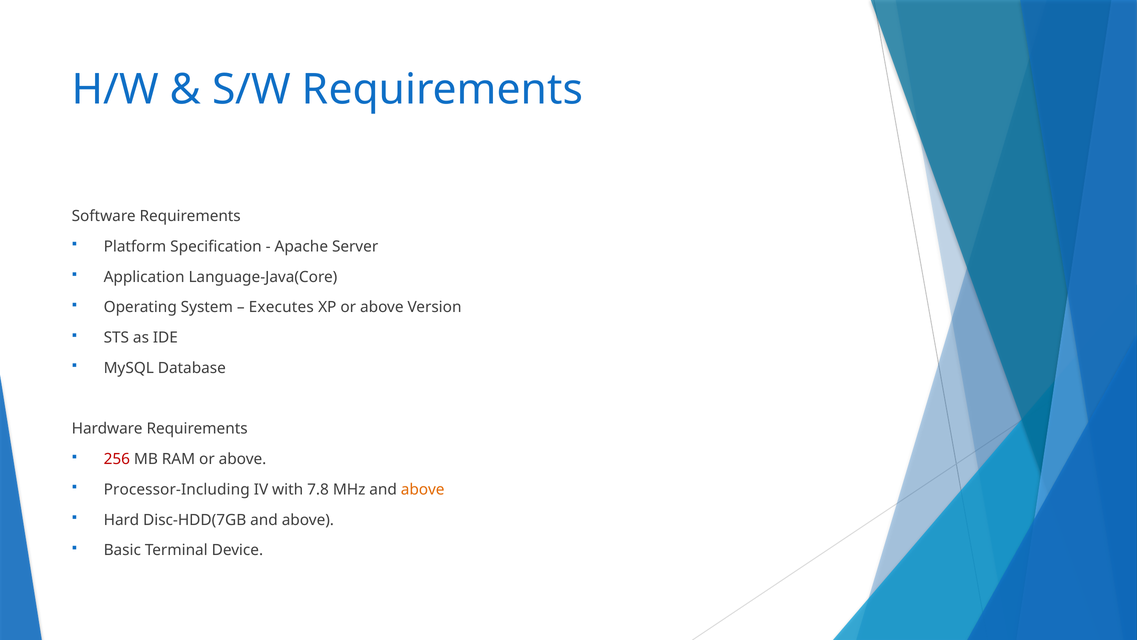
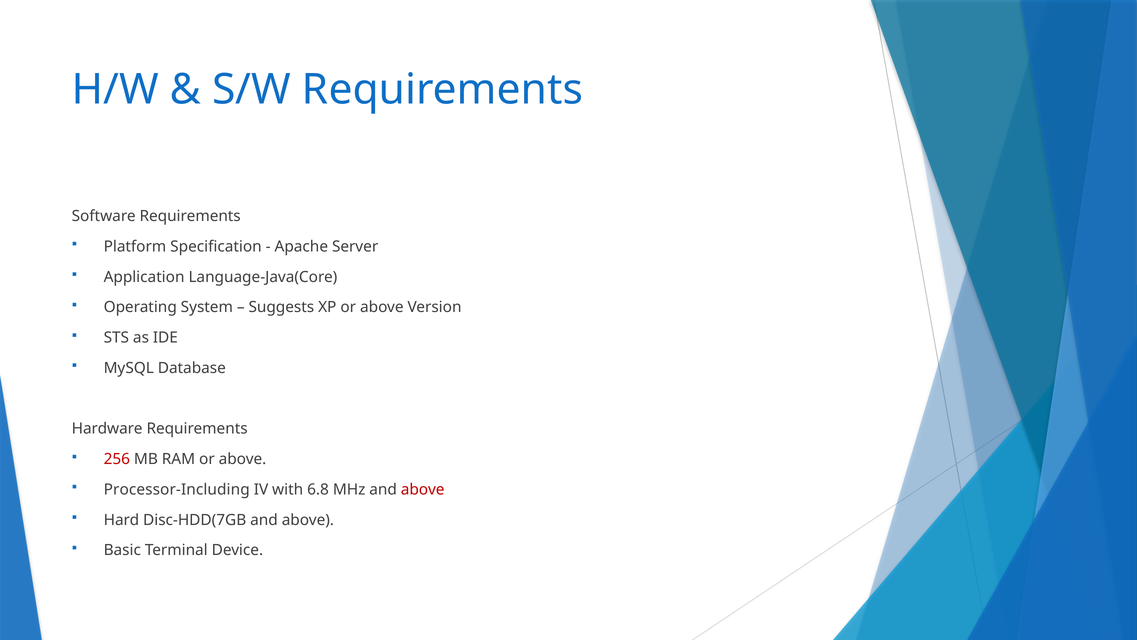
Executes: Executes -> Suggests (281, 307)
7.8: 7.8 -> 6.8 (318, 489)
above colour: orange -> red (423, 489)
